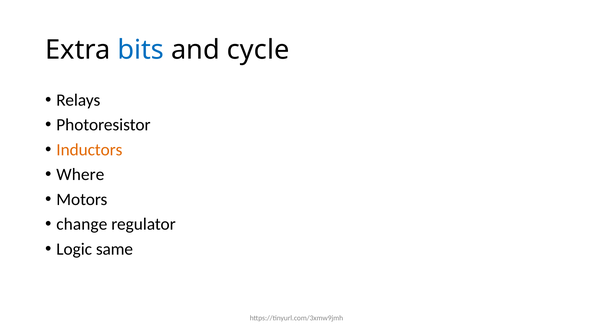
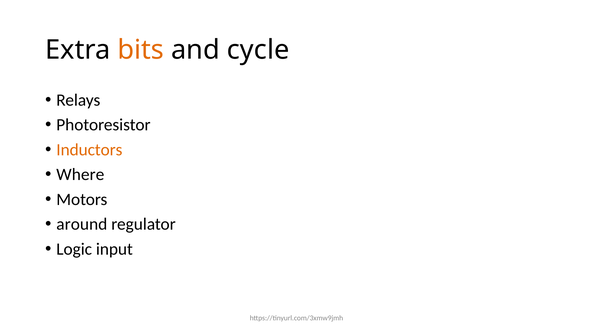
bits colour: blue -> orange (141, 50)
change: change -> around (82, 225)
same: same -> input (114, 249)
